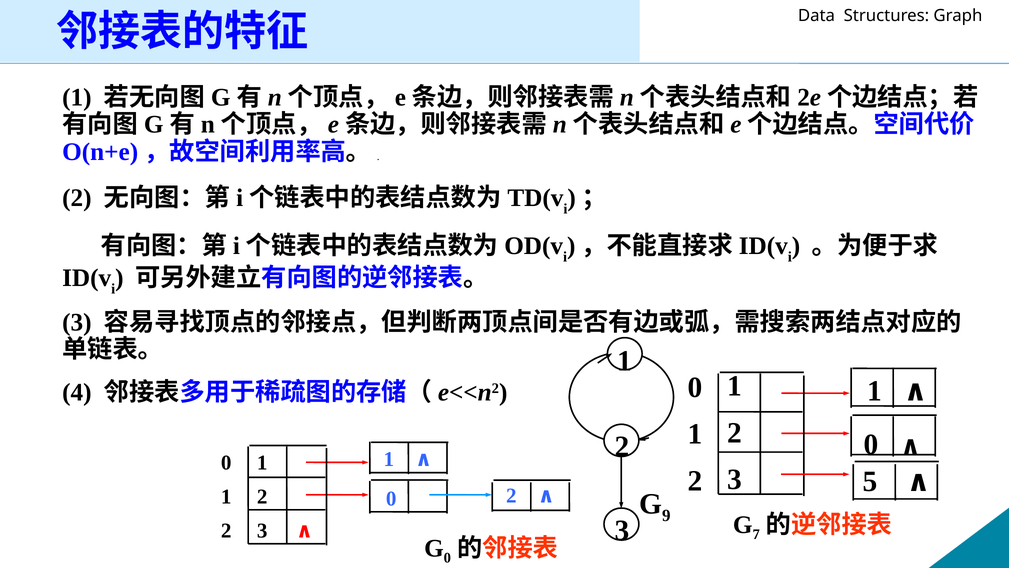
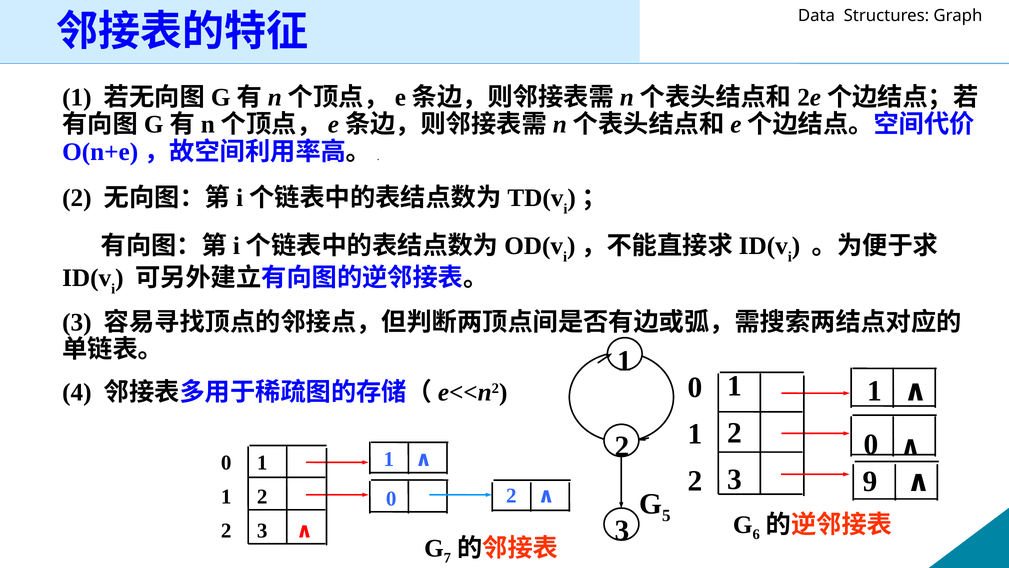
5: 5 -> 9 (870, 481)
9: 9 -> 5 (666, 515)
7: 7 -> 6 (756, 534)
0: 0 -> 7 (447, 558)
